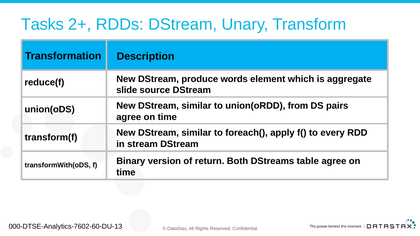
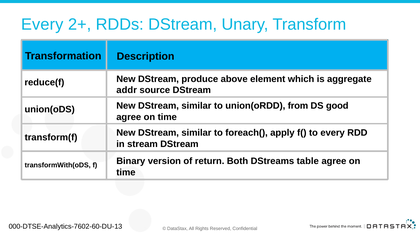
Tasks: Tasks -> Every (42, 24)
words: words -> above (234, 79)
slide: slide -> addr (127, 90)
pairs: pairs -> good (337, 106)
